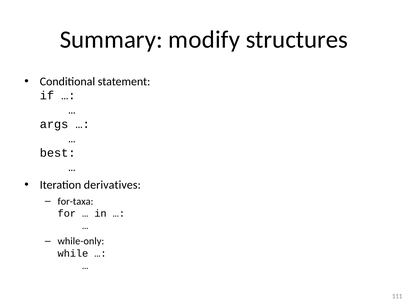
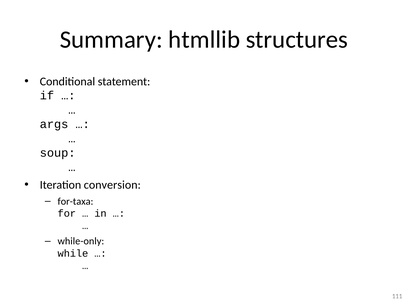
modify: modify -> htmllib (204, 39)
best: best -> soup (58, 153)
derivatives: derivatives -> conversion (112, 185)
